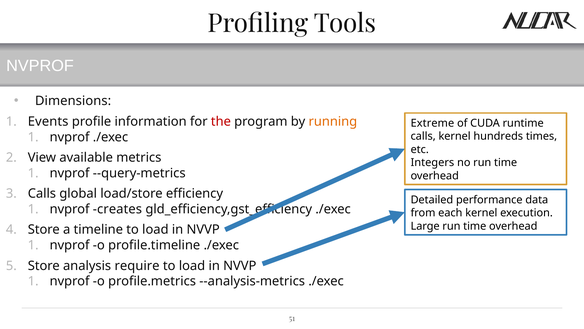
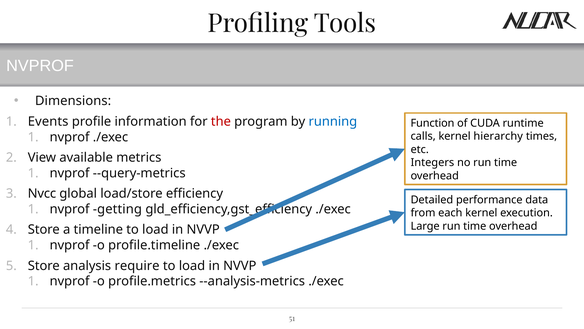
running colour: orange -> blue (333, 121)
Extreme: Extreme -> Function (432, 123)
hundreds: hundreds -> hierarchy (498, 136)
Calls: Calls -> Nvcc (42, 193)
creates: creates -> getting (117, 209)
